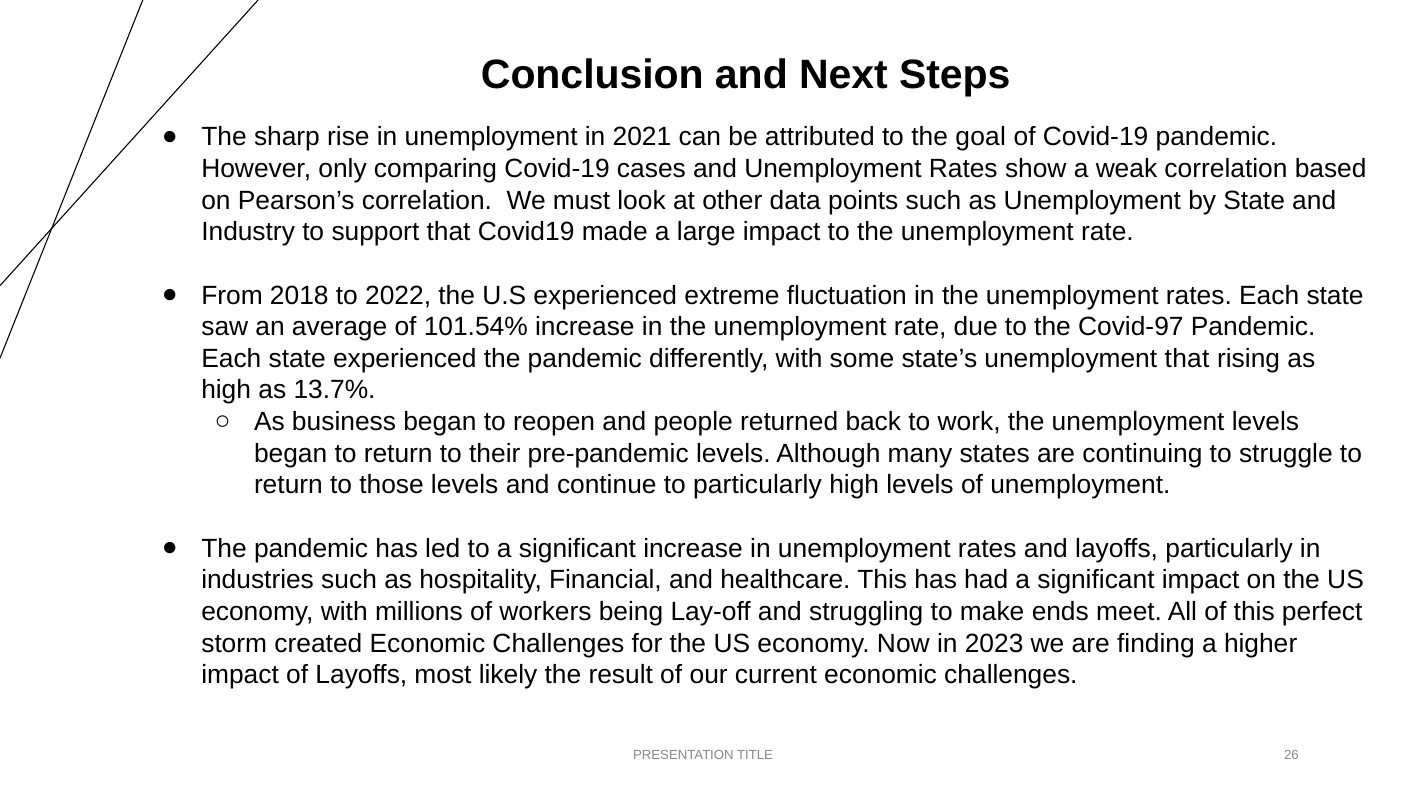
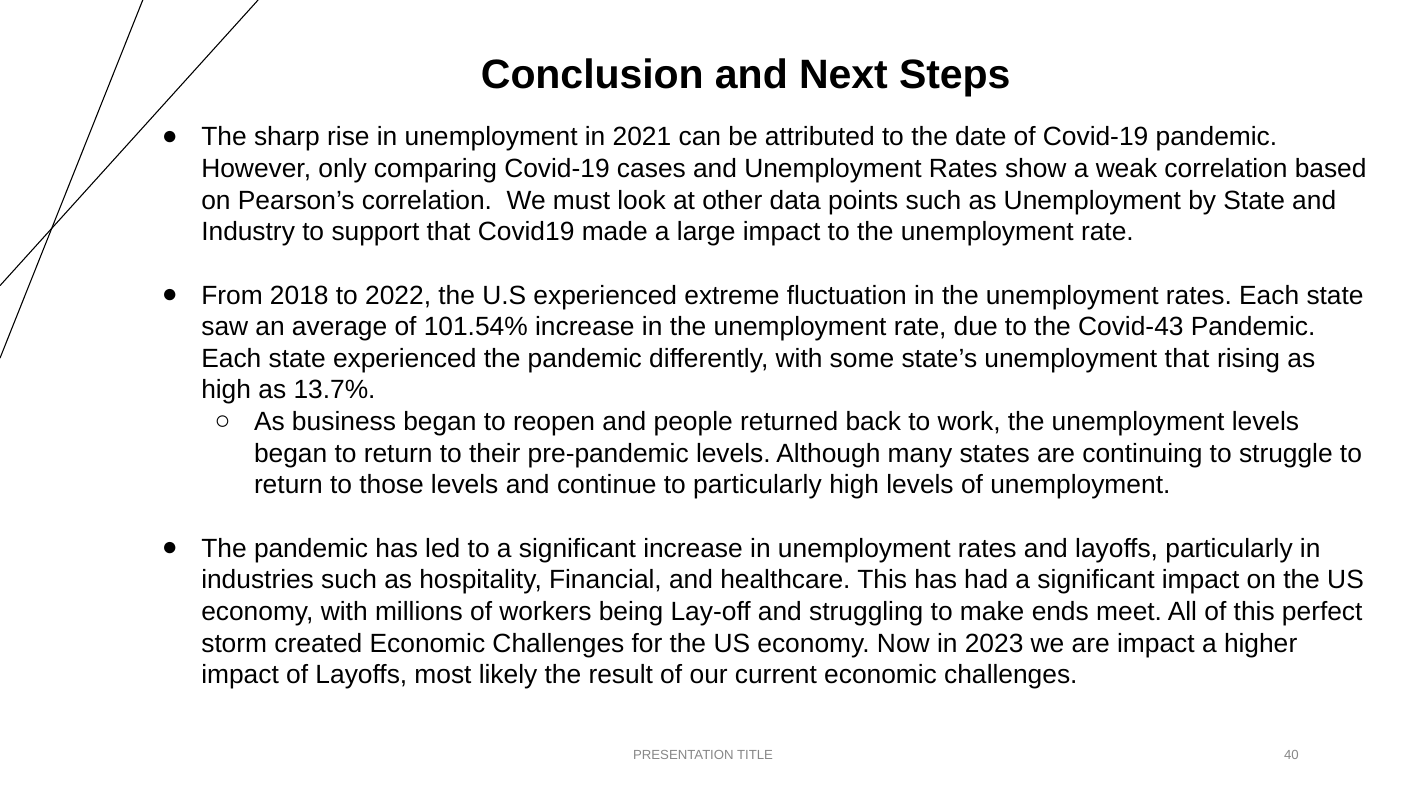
goal: goal -> date (981, 137)
Covid-97: Covid-97 -> Covid-43 (1131, 327)
are finding: finding -> impact (1156, 643)
26: 26 -> 40 (1292, 755)
